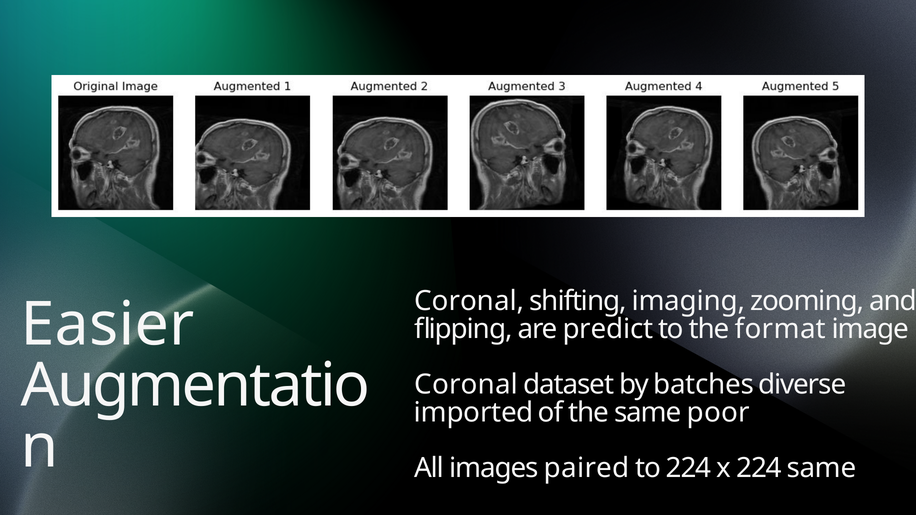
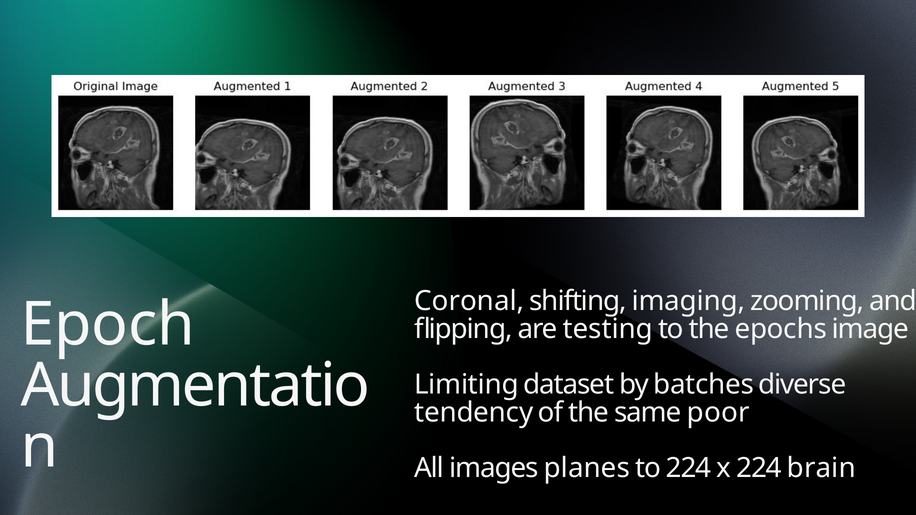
Easier: Easier -> Epoch (108, 325)
predict: predict -> testing (608, 329)
format: format -> epochs (781, 329)
Coronal: Coronal -> Limiting (466, 385)
imported: imported -> tendency (474, 413)
paired: paired -> planes (587, 468)
224 same: same -> brain (821, 468)
